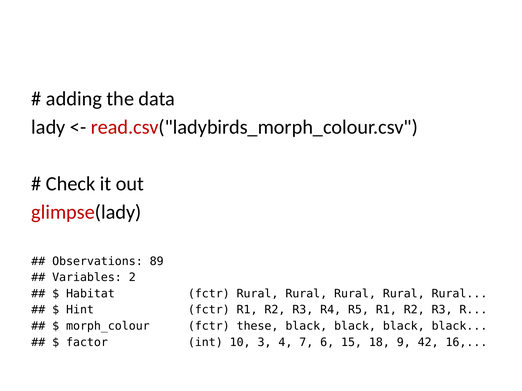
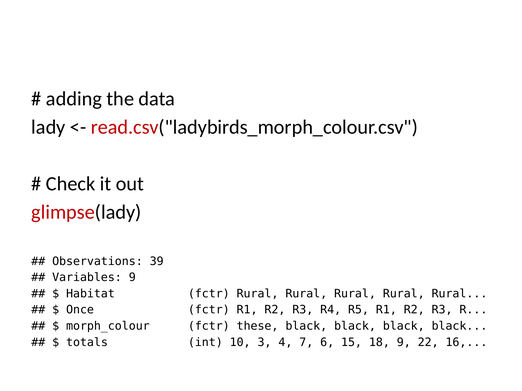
89: 89 -> 39 (157, 262)
Variables 2: 2 -> 9 (132, 278)
Hint: Hint -> Once (80, 310)
factor: factor -> totals (87, 343)
42: 42 -> 22 (428, 343)
